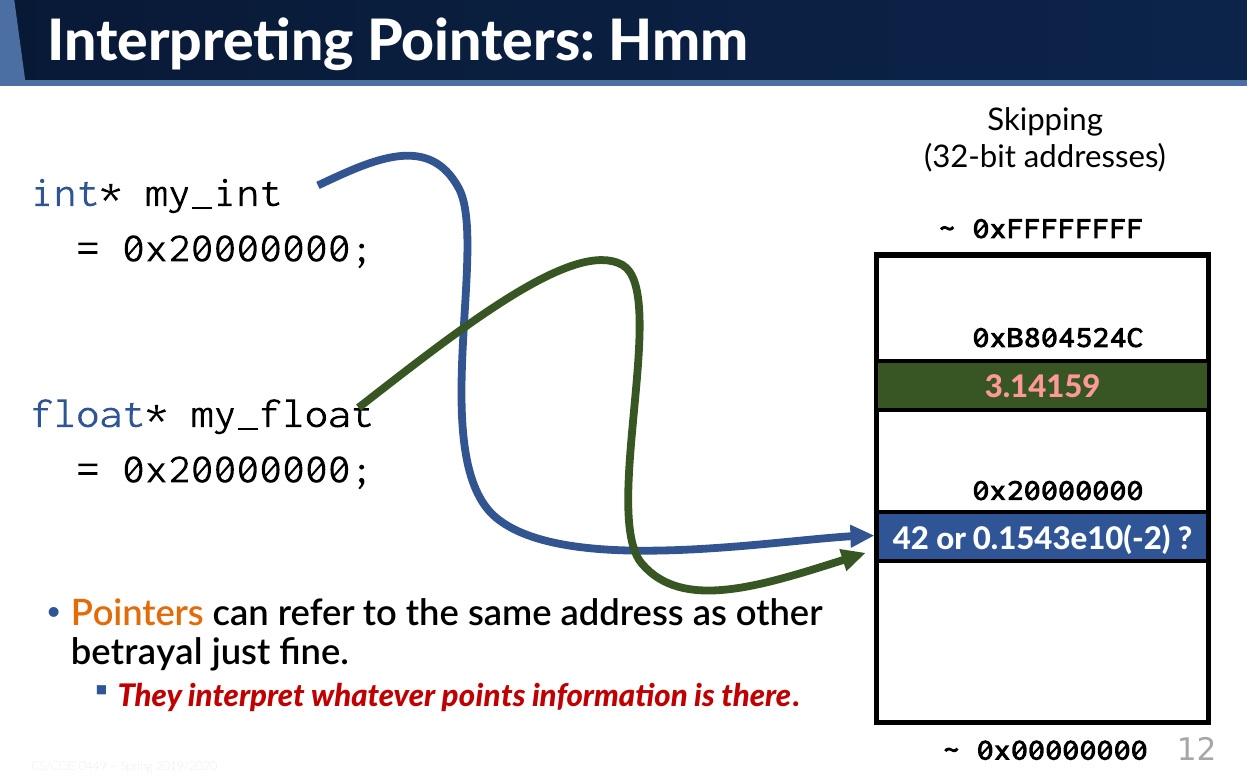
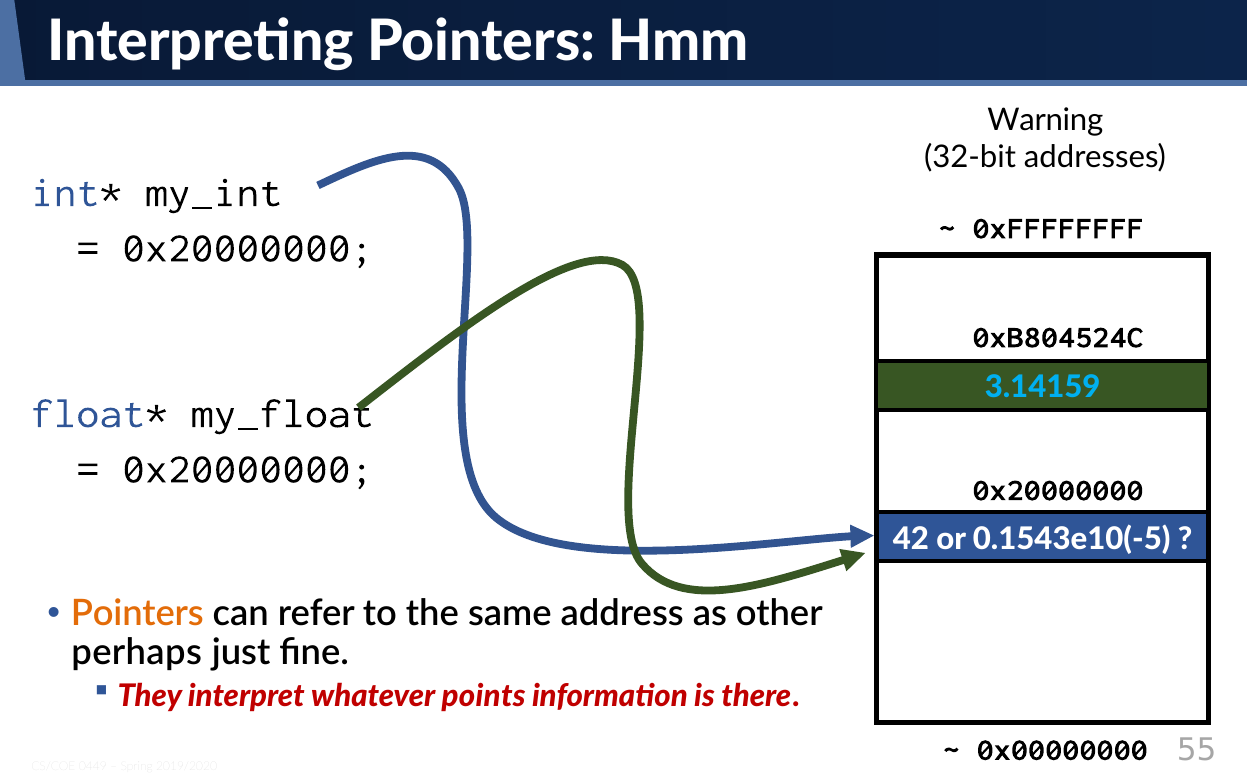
Skipping: Skipping -> Warning (1045, 120)
3.14159 colour: pink -> light blue (1043, 388)
0.1543e10(-2: 0.1543e10(-2 -> 0.1543e10(-5 (1072, 539)
betrayal: betrayal -> perhaps (137, 653)
12: 12 -> 55 (1197, 750)
